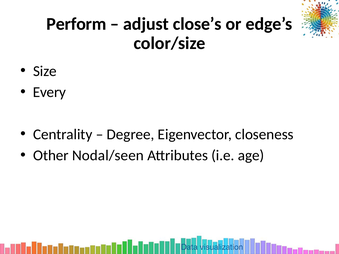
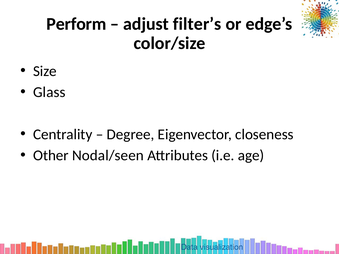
close’s: close’s -> filter’s (197, 24)
Every: Every -> Glass (49, 92)
